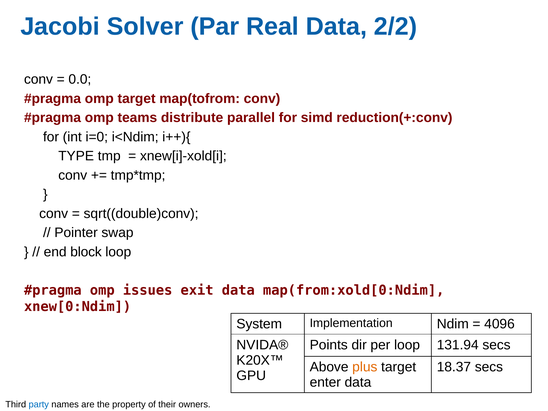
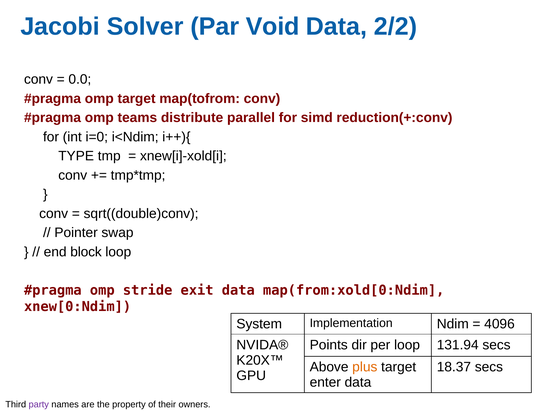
Real: Real -> Void (273, 27)
issues: issues -> stride (148, 290)
party colour: blue -> purple (39, 405)
